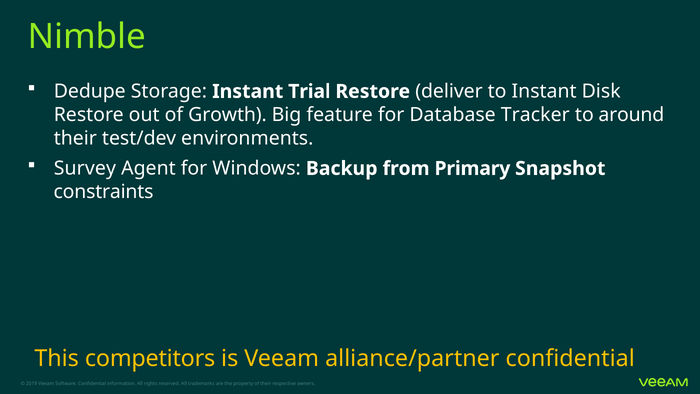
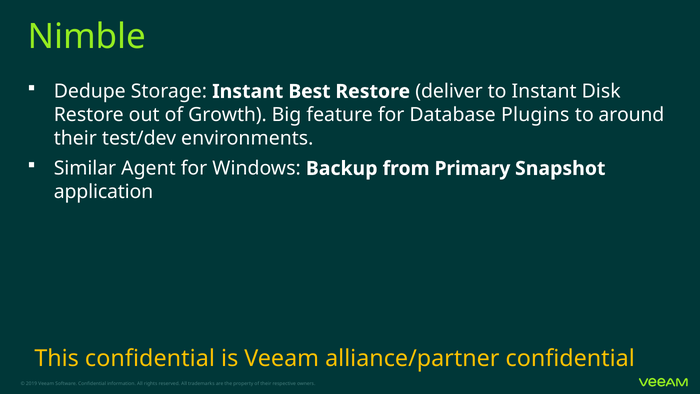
Trial: Trial -> Best (309, 91)
Tracker: Tracker -> Plugins (535, 115)
Survey: Survey -> Similar (85, 168)
constraints: constraints -> application (104, 192)
This competitors: competitors -> confidential (150, 358)
